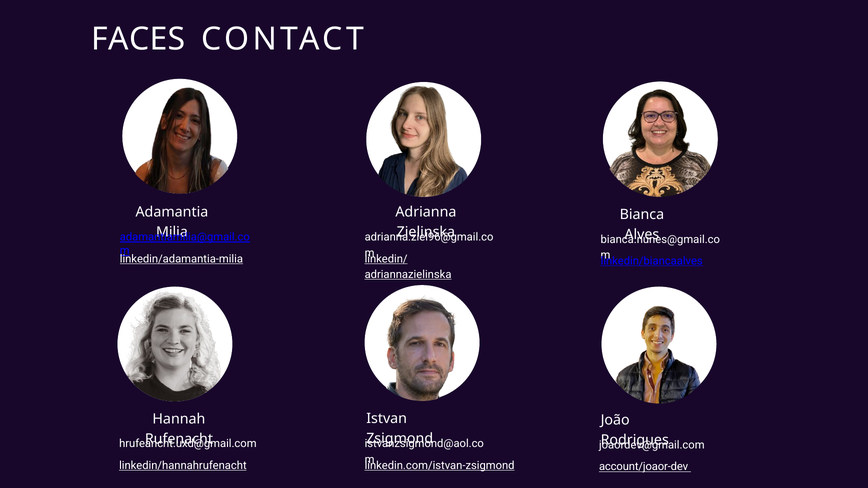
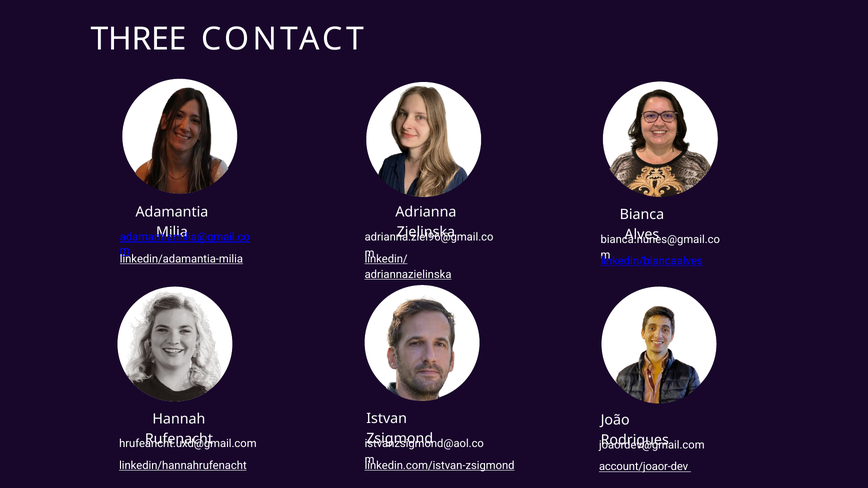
FACES: FACES -> THREE (139, 39)
